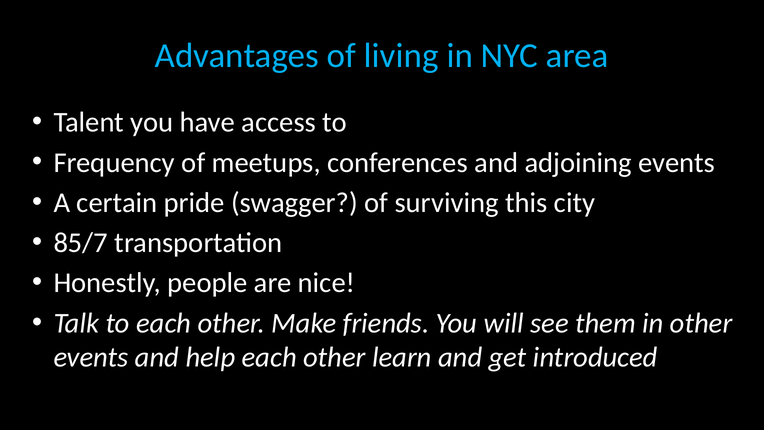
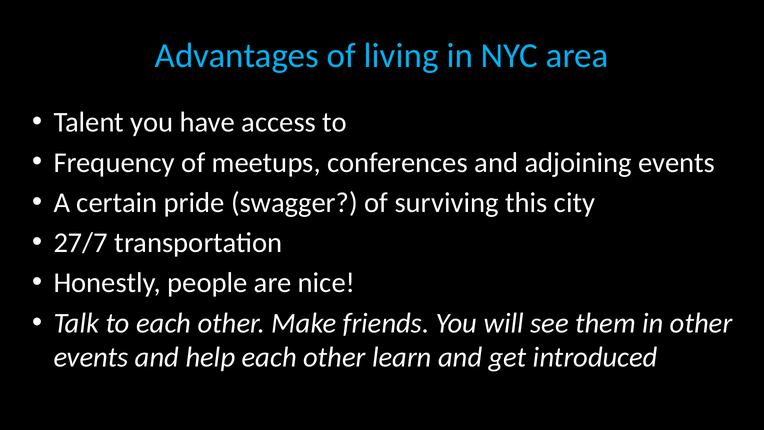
85/7: 85/7 -> 27/7 (81, 243)
